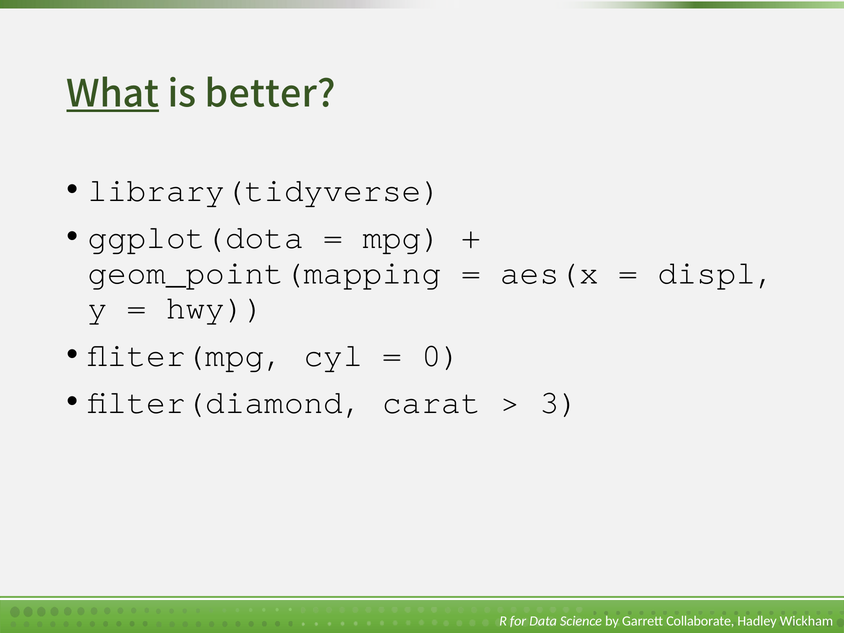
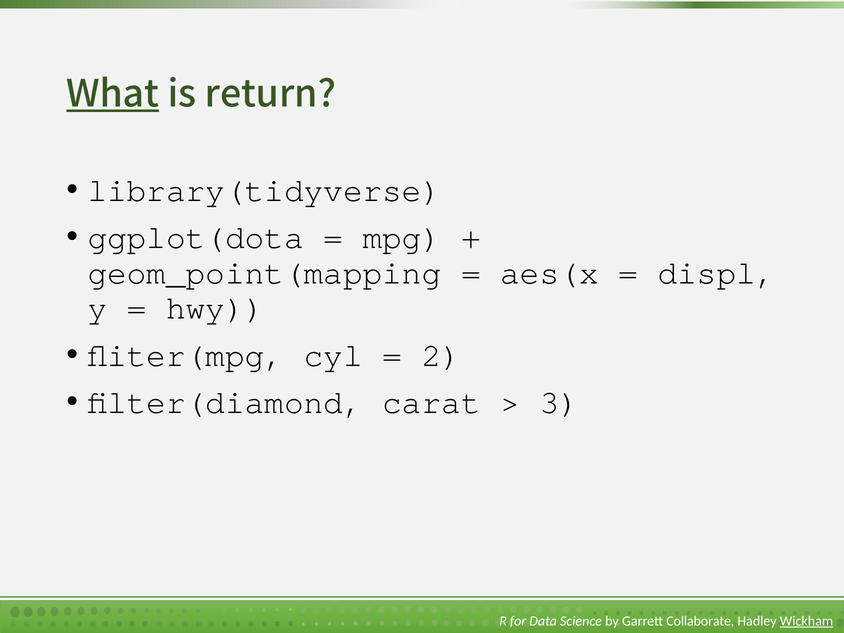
better: better -> return (270, 95)
0: 0 -> 2 (441, 355)
Wickham underline: none -> present (806, 621)
